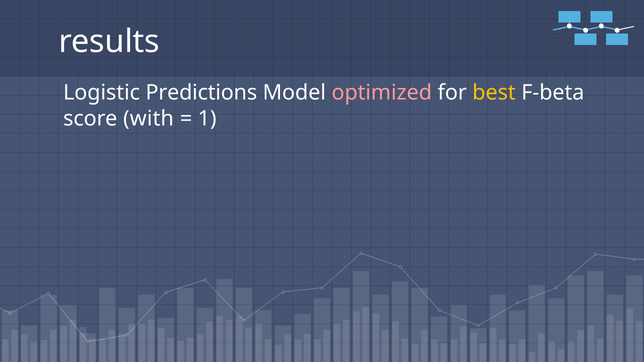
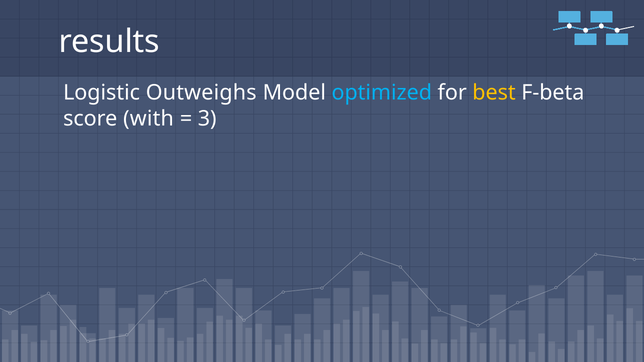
Predictions: Predictions -> Outweighs (201, 93)
optimized colour: pink -> light blue (382, 93)
1: 1 -> 3 (207, 119)
